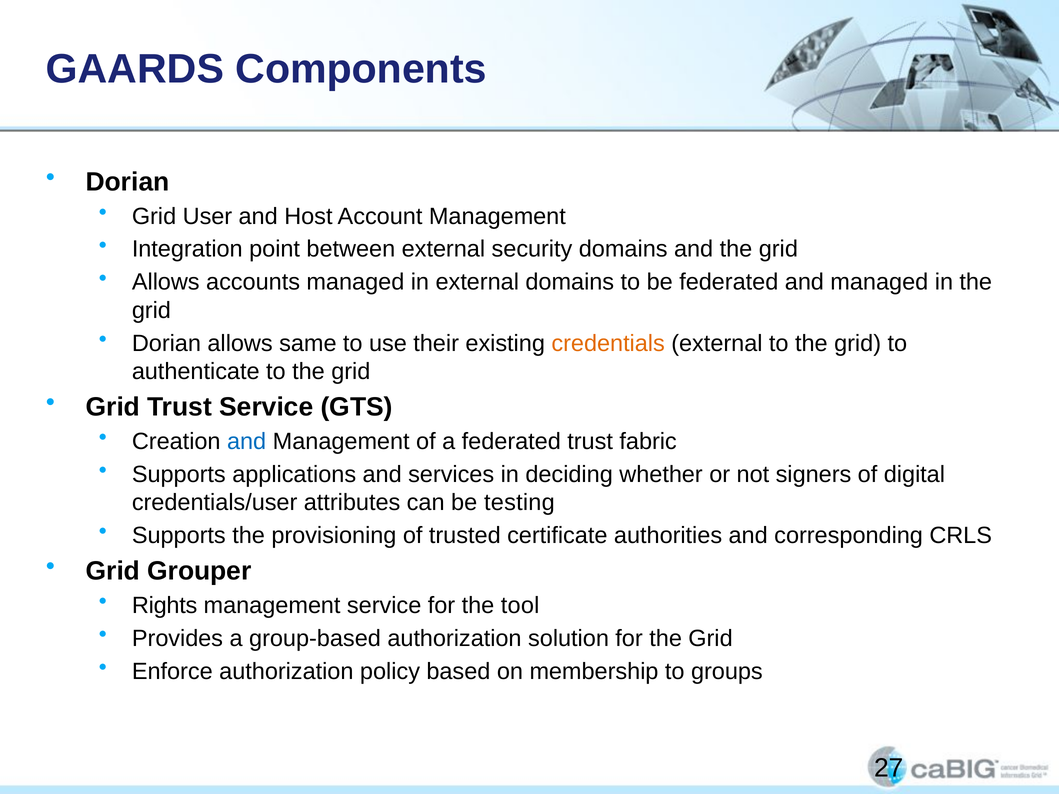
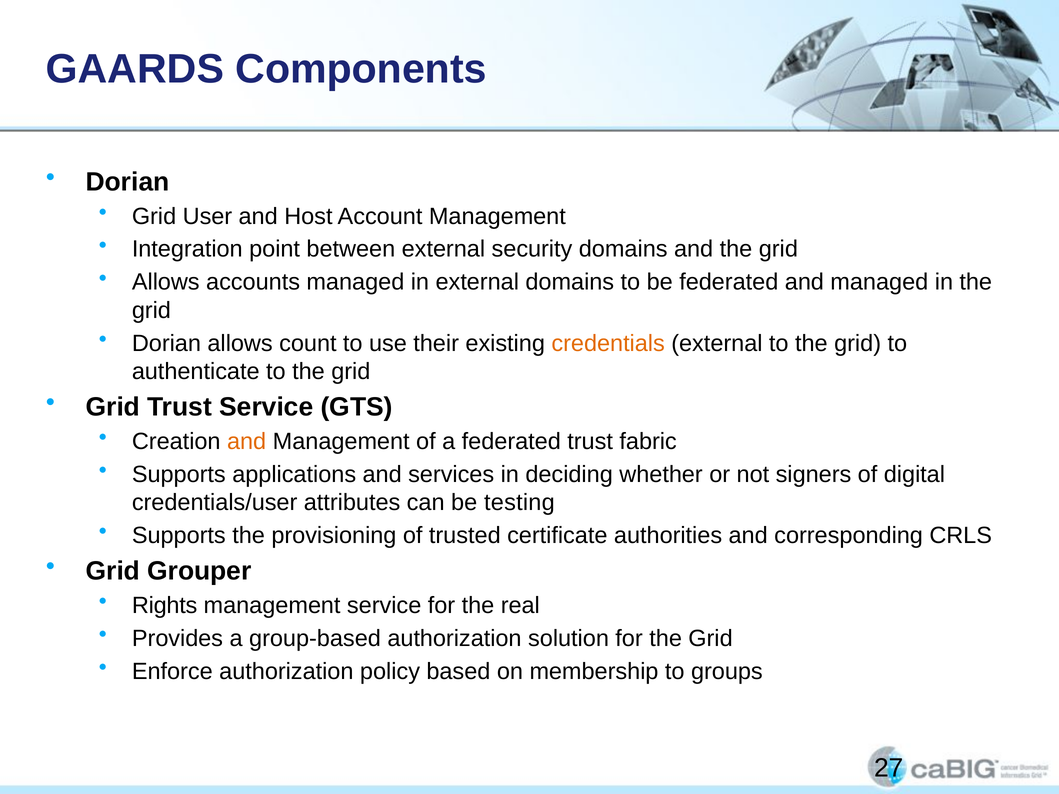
same: same -> count (308, 343)
and colour: blue -> orange (247, 442)
tool: tool -> real (520, 606)
